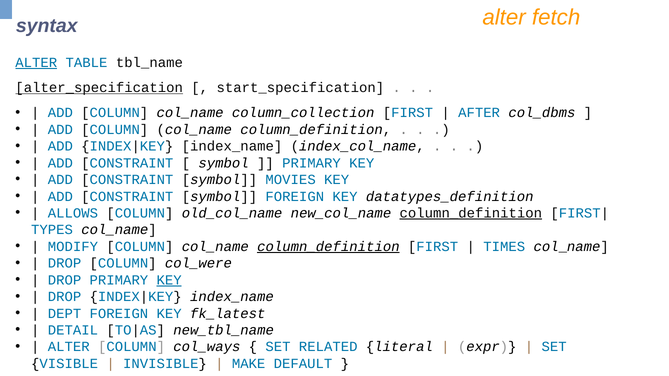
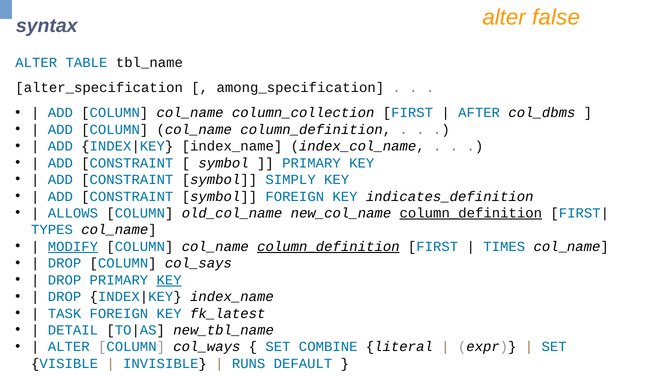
fetch: fetch -> false (556, 17)
ALTER underline: present -> none (36, 63)
alter_specification underline: present -> none (99, 88)
start_specification: start_specification -> among_specification (300, 88)
MOVIES: MOVIES -> SIMPLY (291, 180)
datatypes_definition: datatypes_definition -> indicates_definition (450, 197)
MODIFY underline: none -> present (73, 247)
col_were: col_were -> col_says (198, 263)
DEPT: DEPT -> TASK (65, 314)
RELATED: RELATED -> COMBINE (328, 347)
MAKE: MAKE -> RUNS (249, 364)
